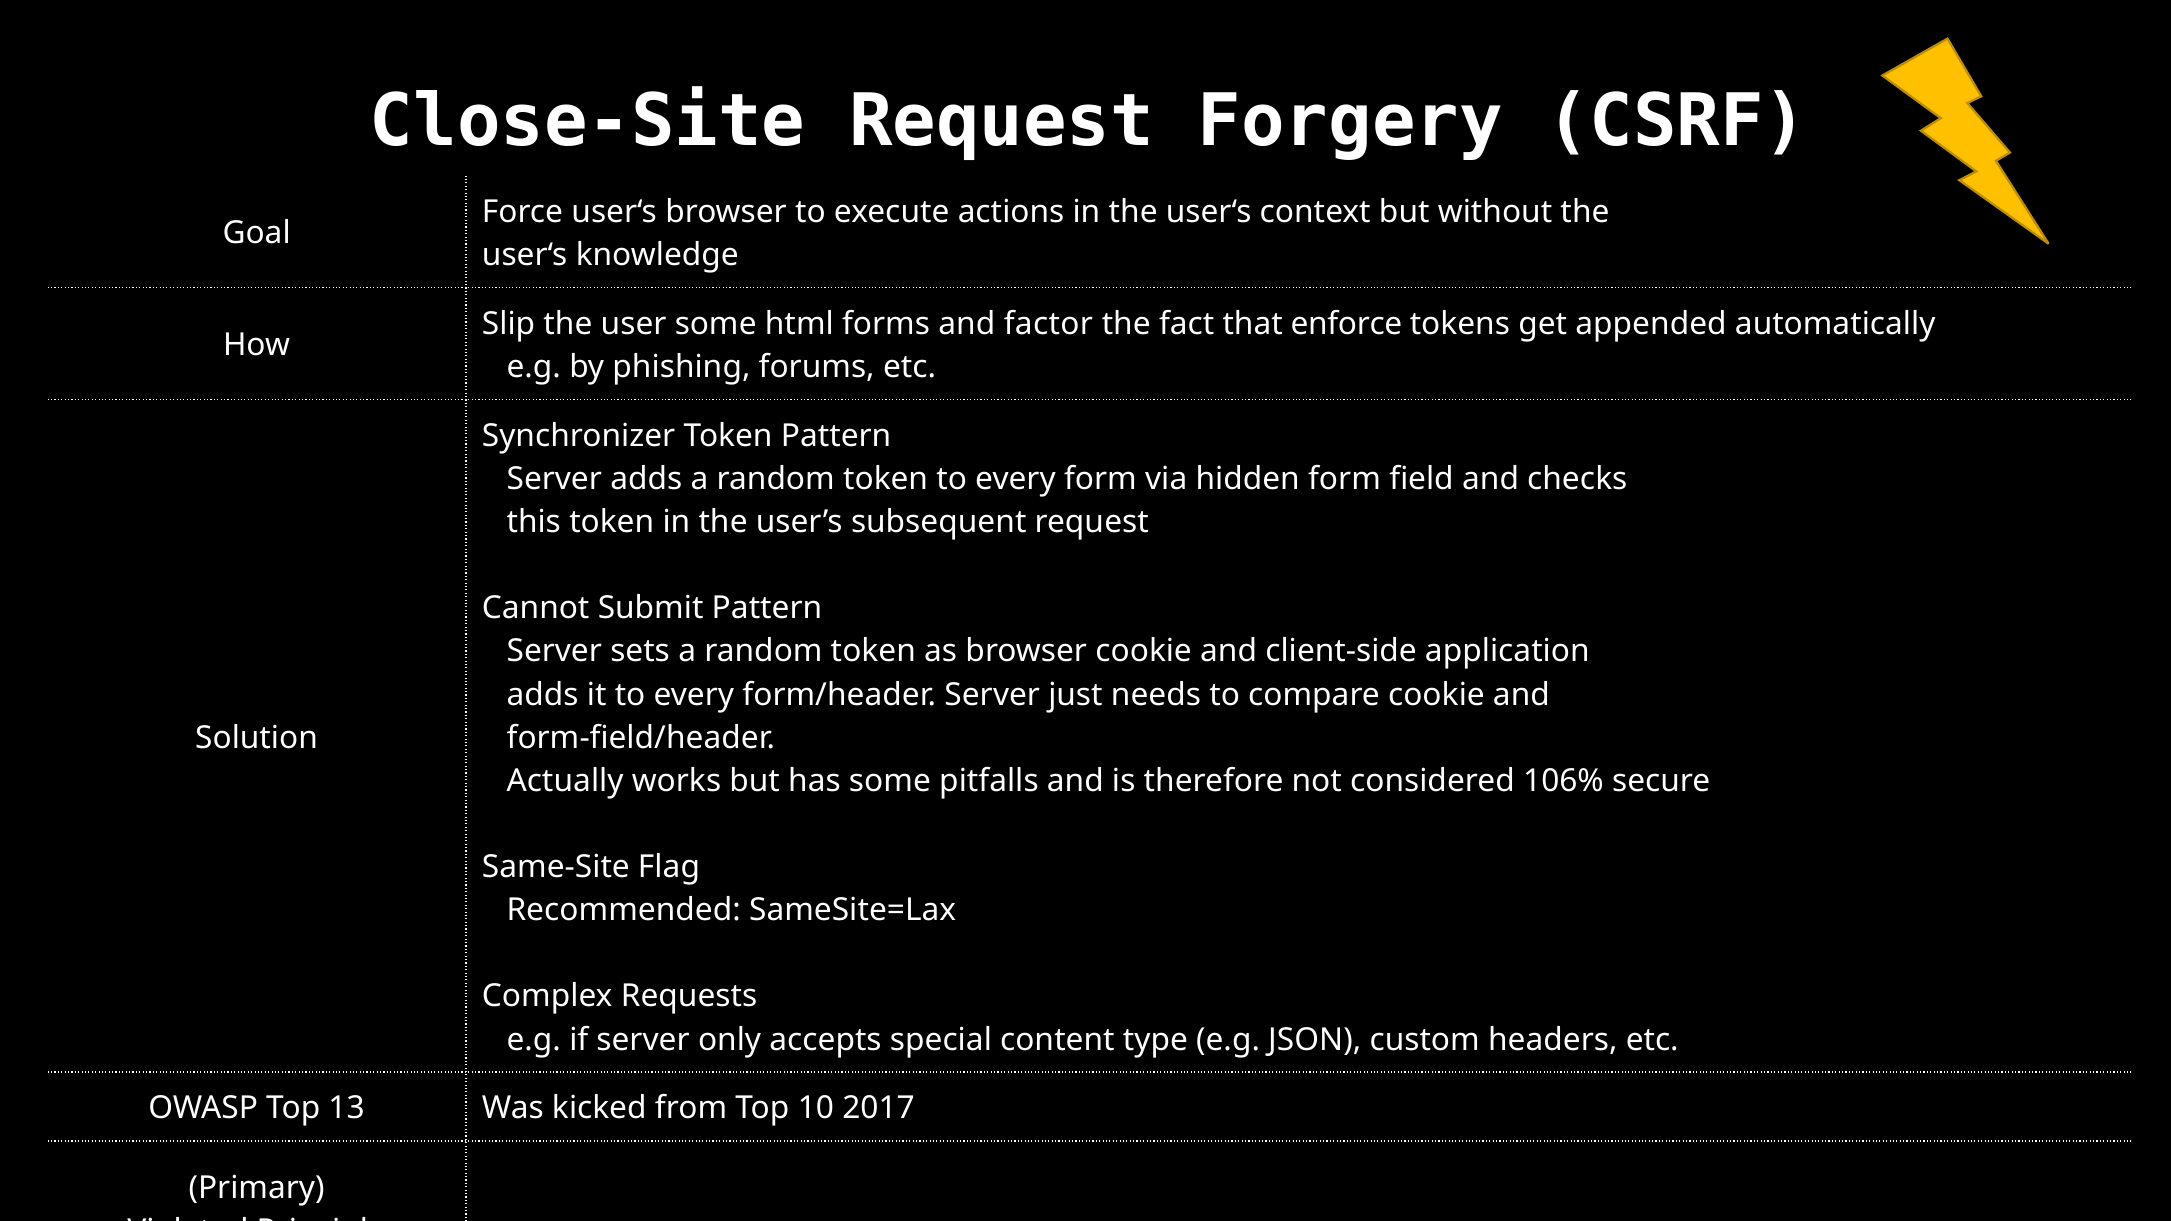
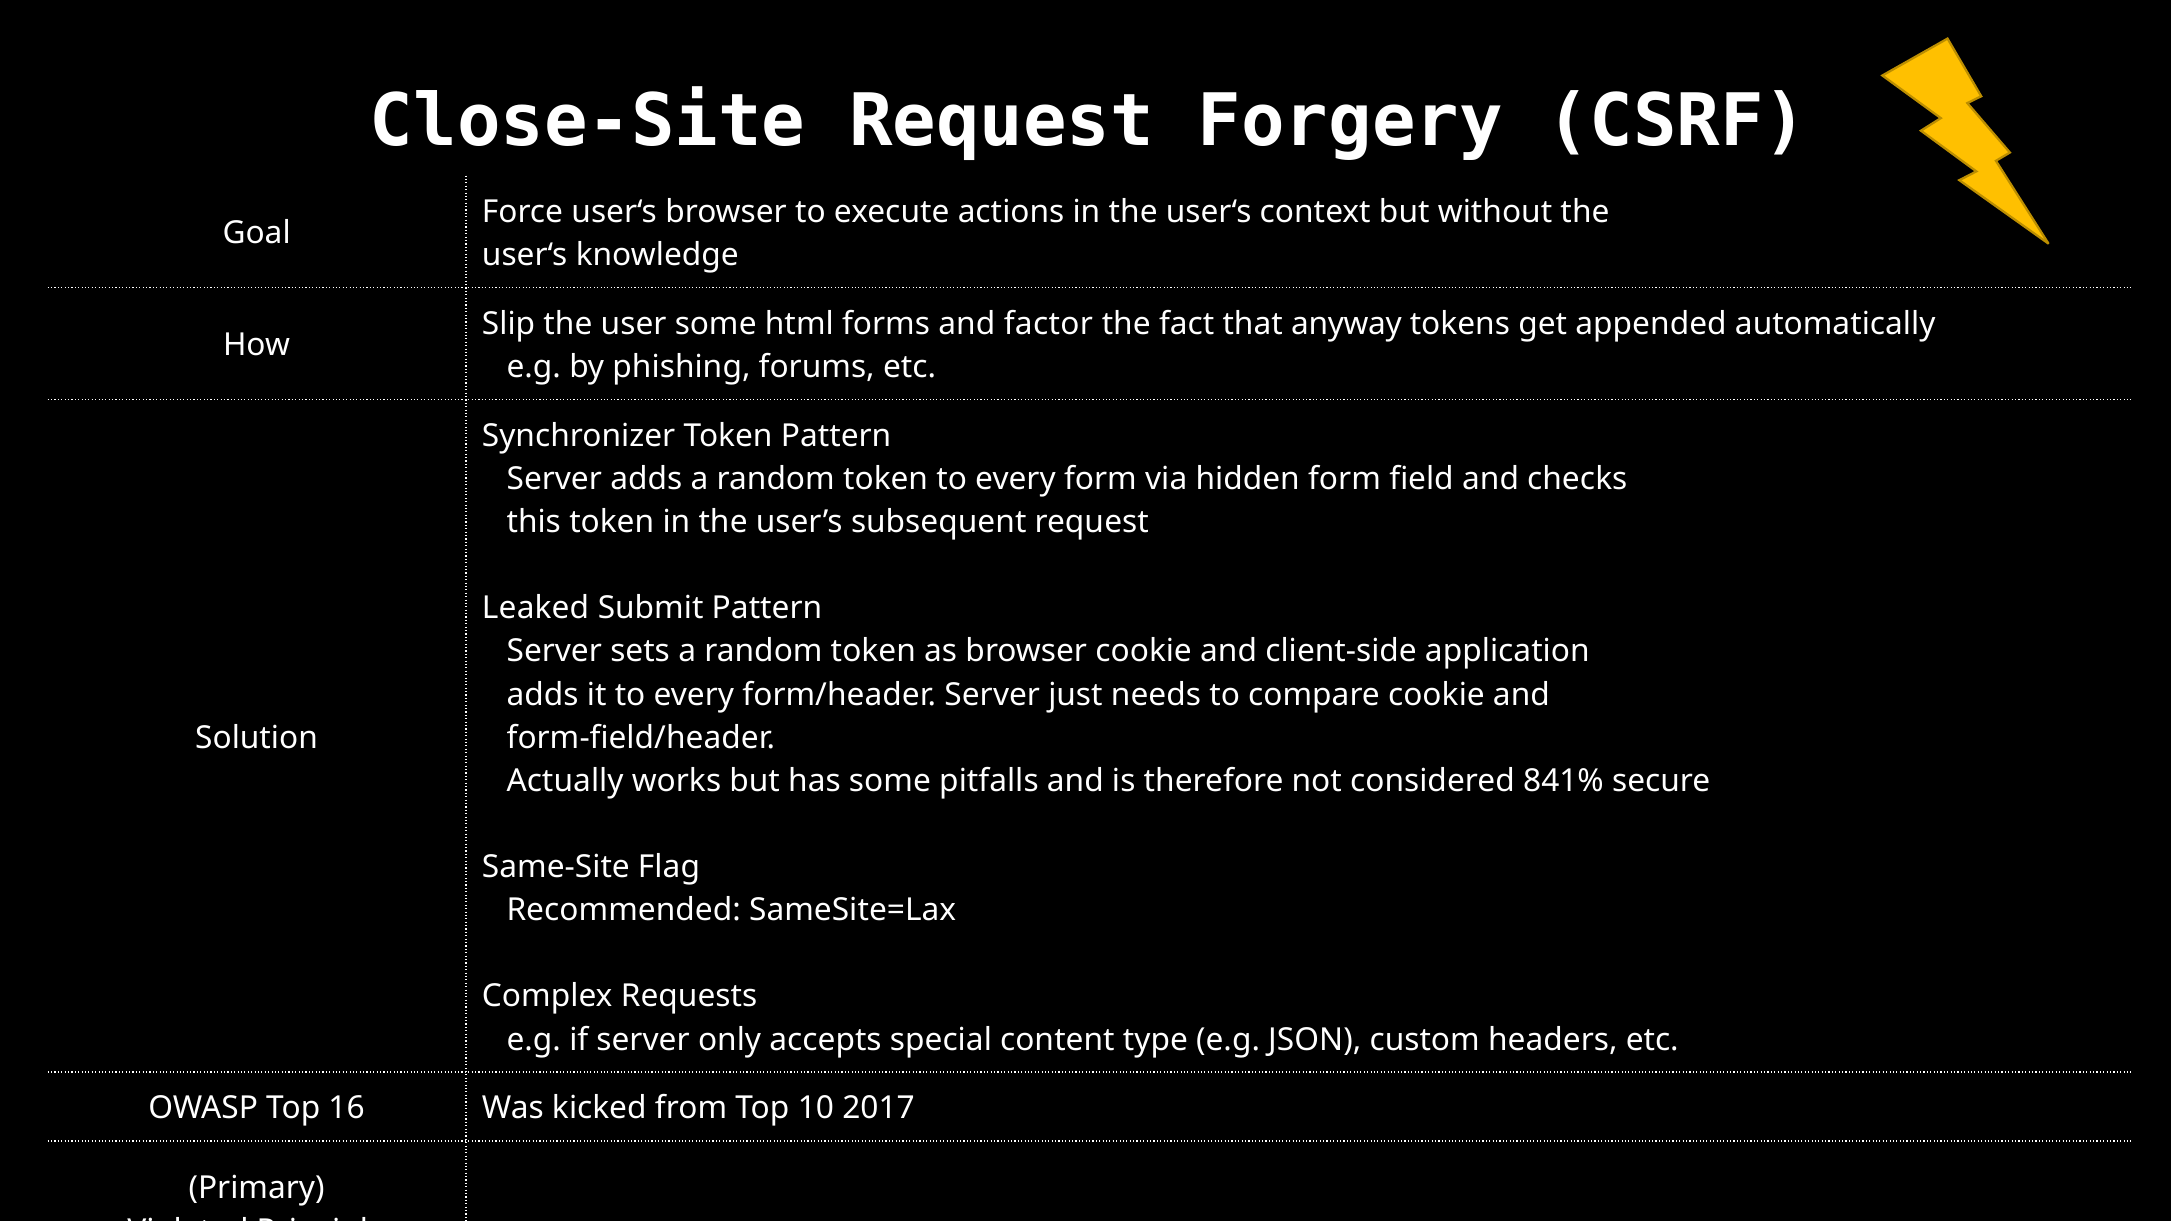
enforce: enforce -> anyway (1346, 324)
Cannot: Cannot -> Leaked (536, 608)
106%: 106% -> 841% (1563, 781)
13: 13 -> 16 (347, 1109)
